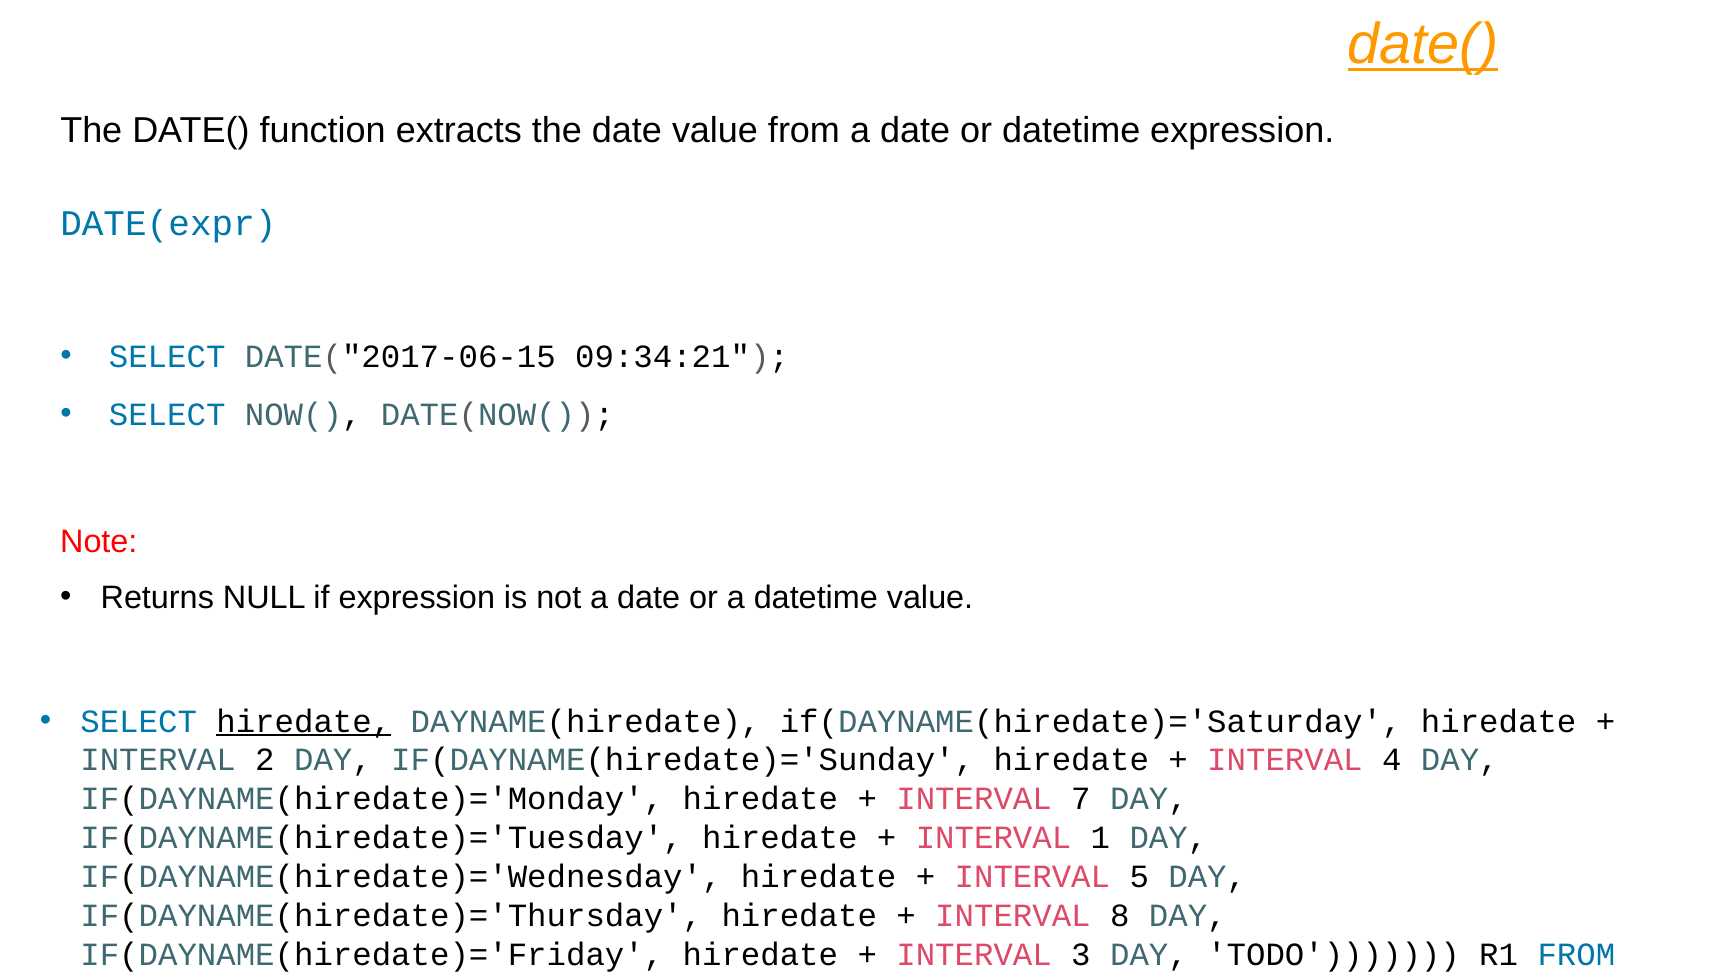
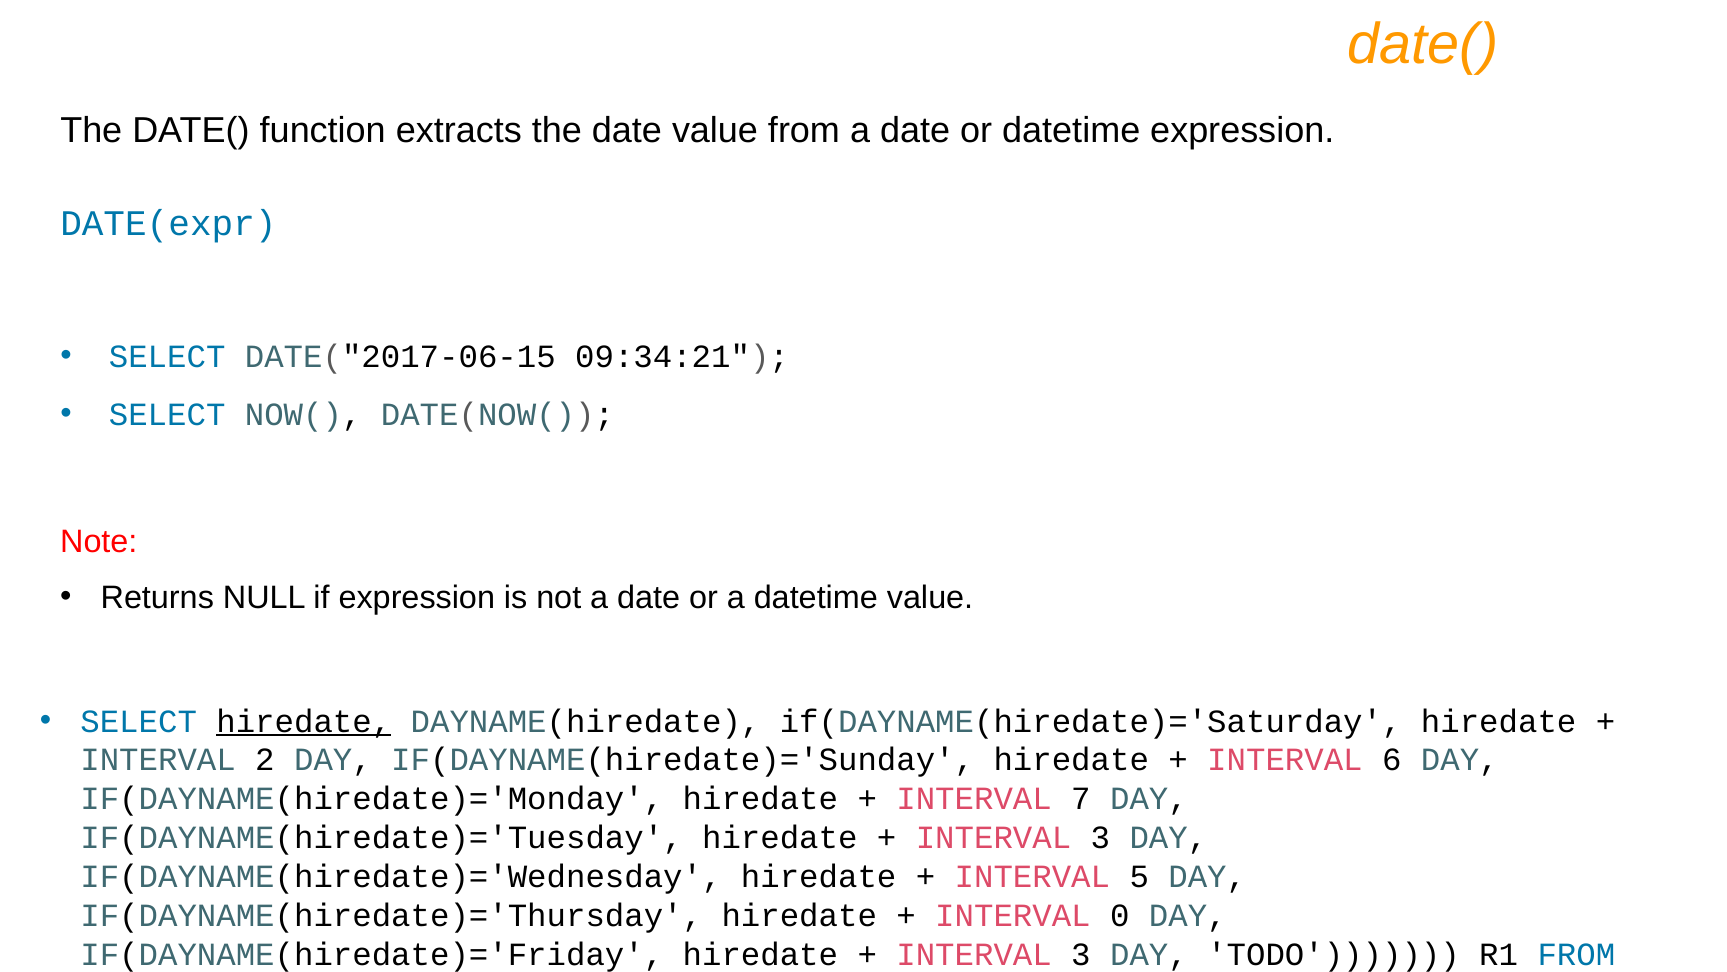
date( underline: present -> none (1423, 45)
4: 4 -> 6 (1392, 760)
1: 1 -> 3 (1100, 838)
8: 8 -> 0 (1120, 915)
